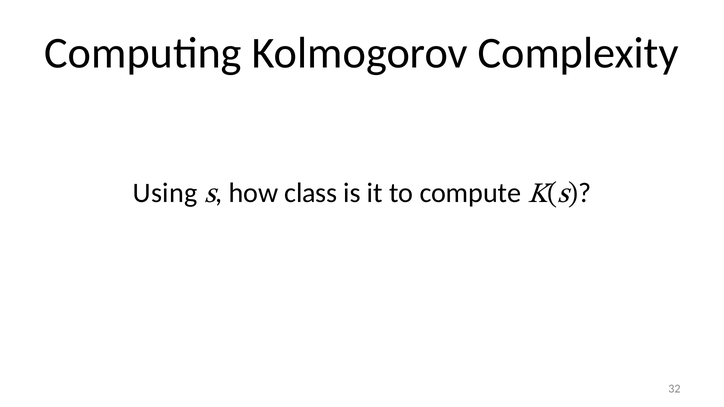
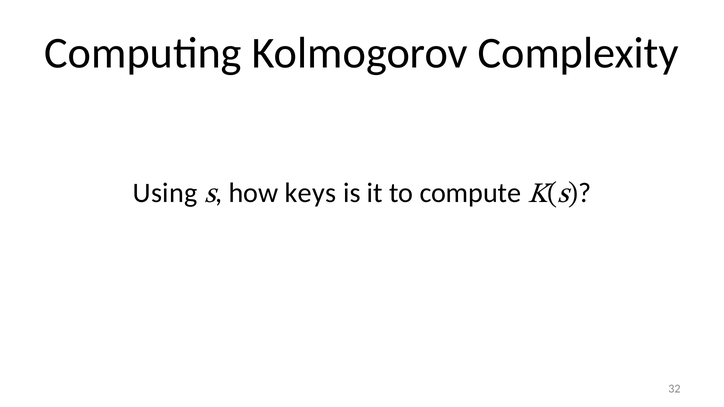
class: class -> keys (311, 193)
